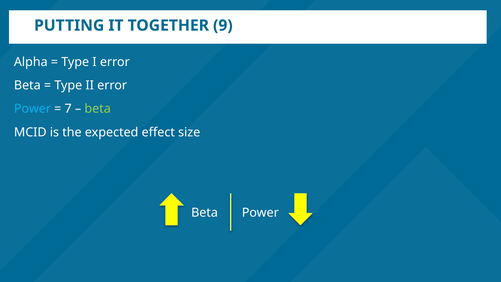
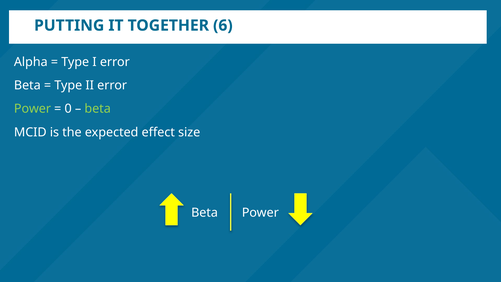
9: 9 -> 6 (223, 25)
Power colour: light blue -> light green (32, 109)
7: 7 -> 0 (68, 109)
